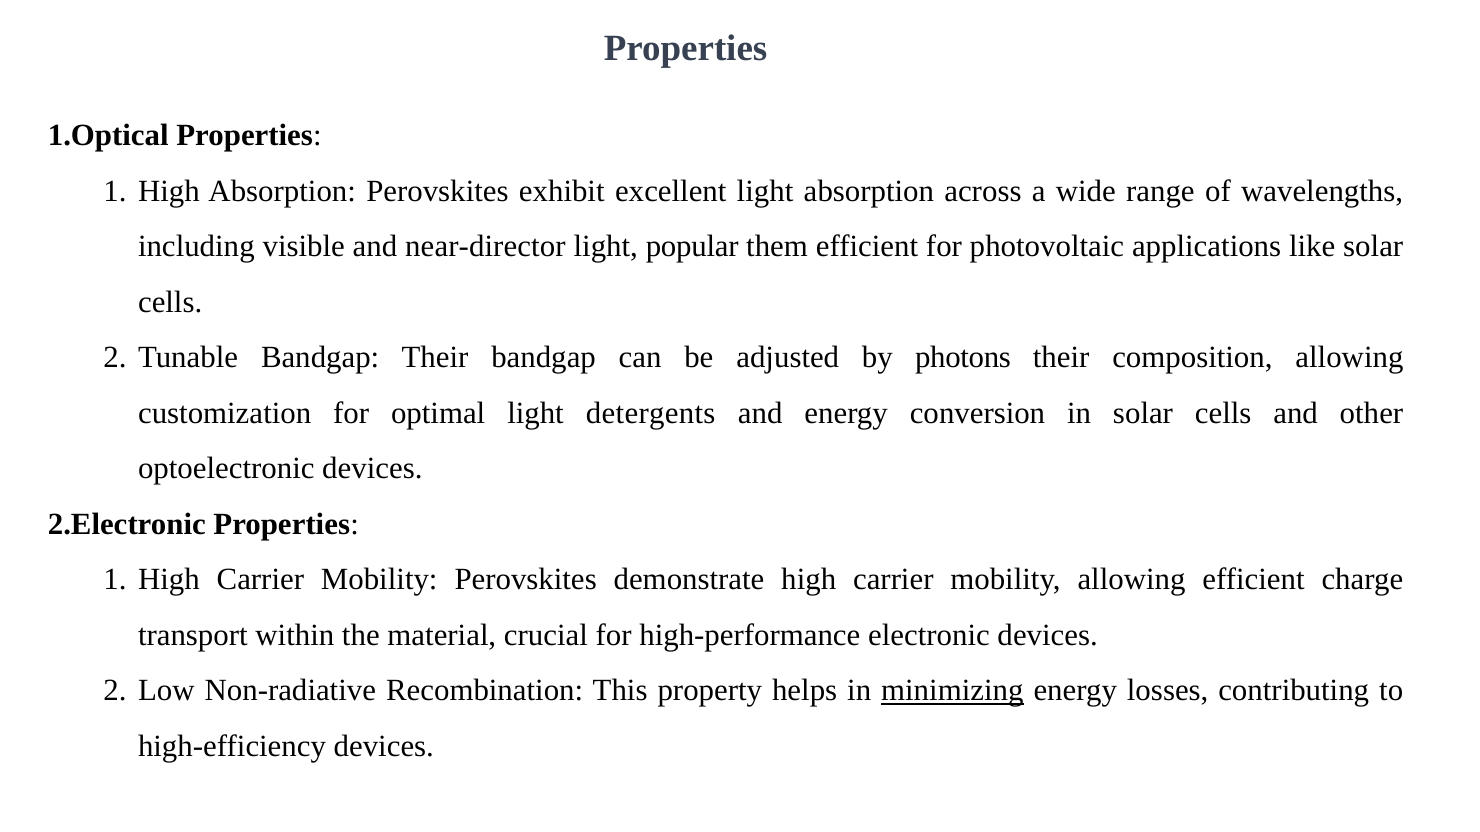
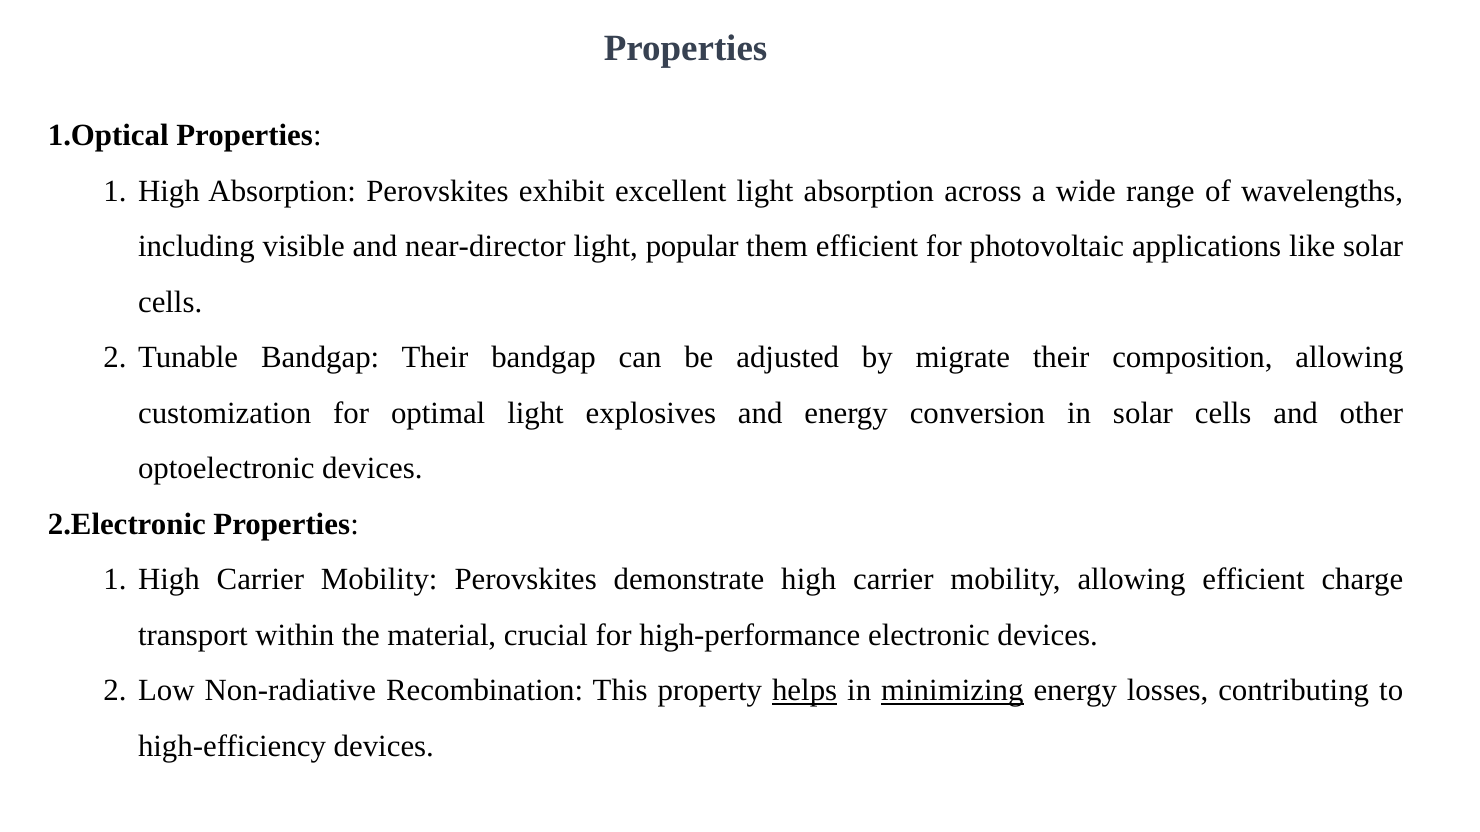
photons: photons -> migrate (963, 358)
detergents: detergents -> explosives (651, 413)
helps underline: none -> present (805, 691)
